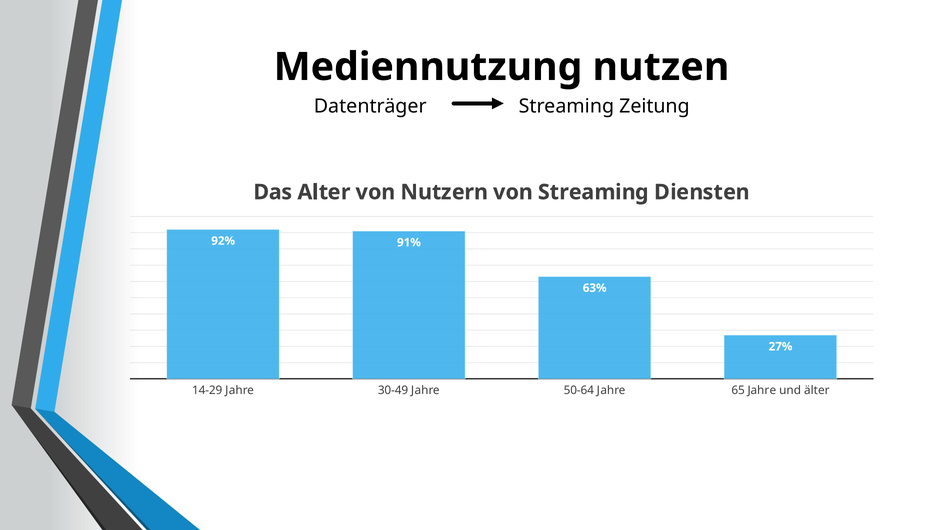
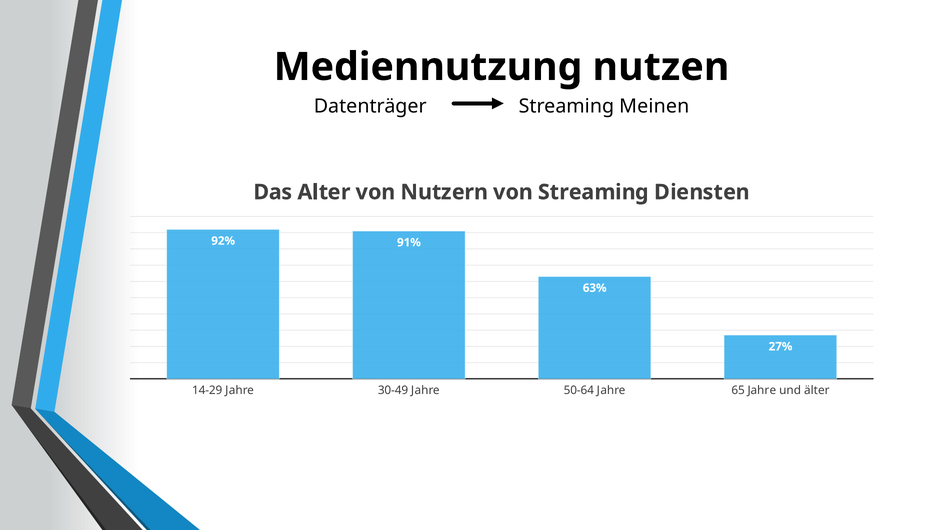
Zeitung: Zeitung -> Meinen (654, 106)
